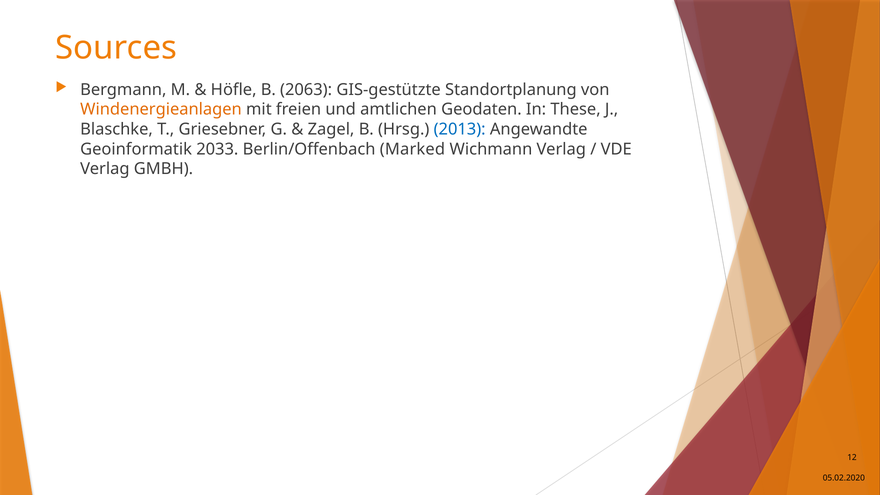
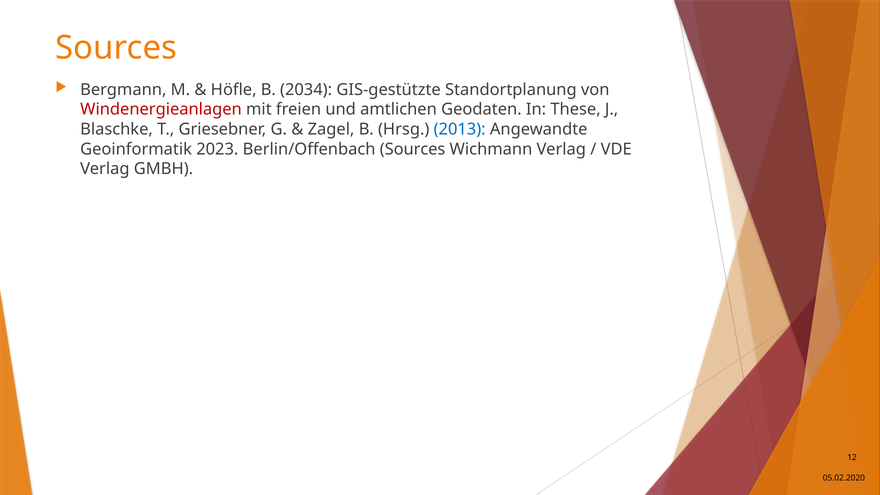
2063: 2063 -> 2034 (306, 90)
Windenergieanlagen colour: orange -> red (161, 110)
2033: 2033 -> 2023 (217, 149)
Berlin/Offenbach Marked: Marked -> Sources (413, 149)
